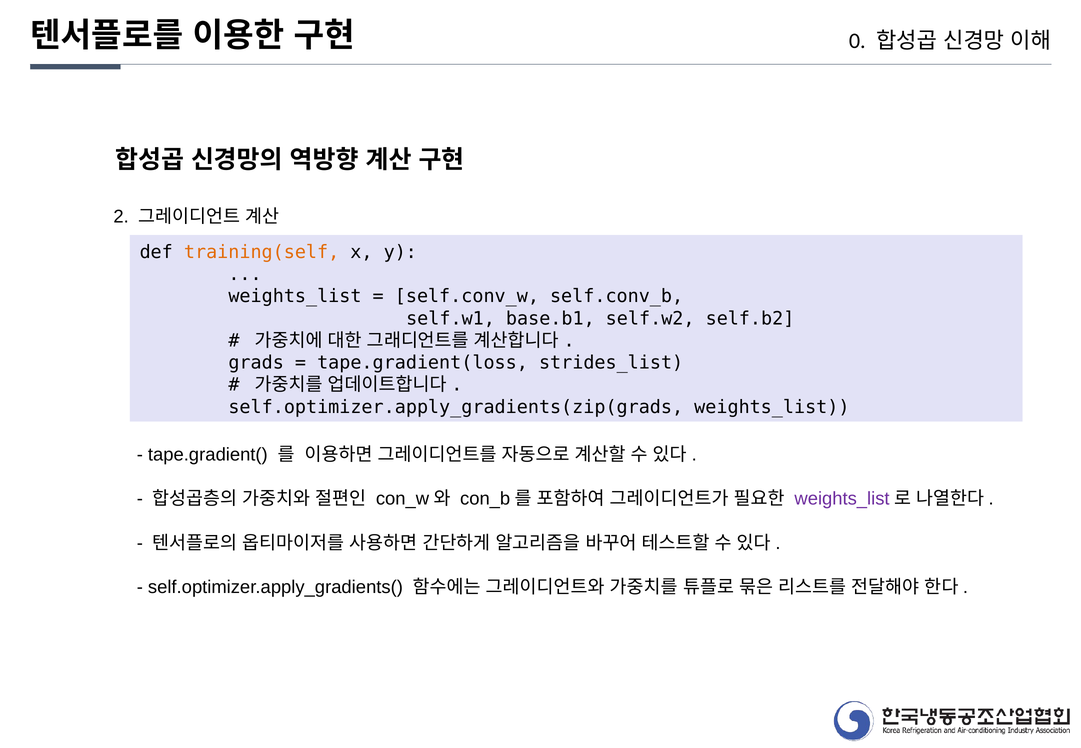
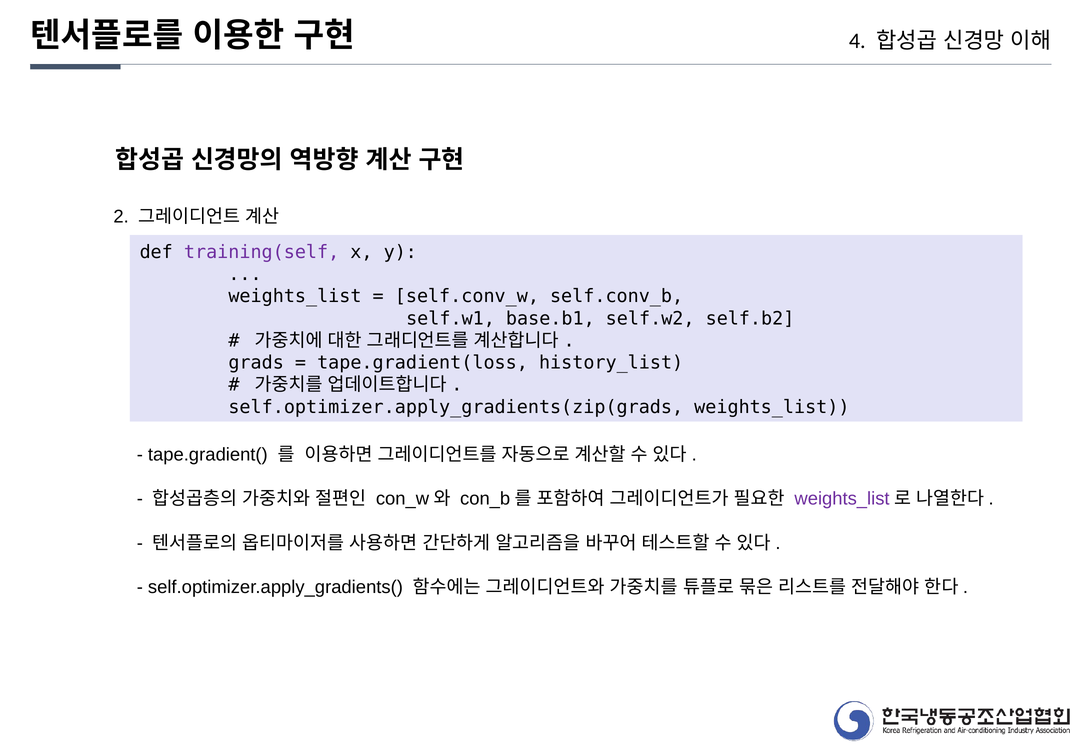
0: 0 -> 4 (857, 41)
training(self colour: orange -> purple (262, 252)
strides_list: strides_list -> history_list (611, 363)
